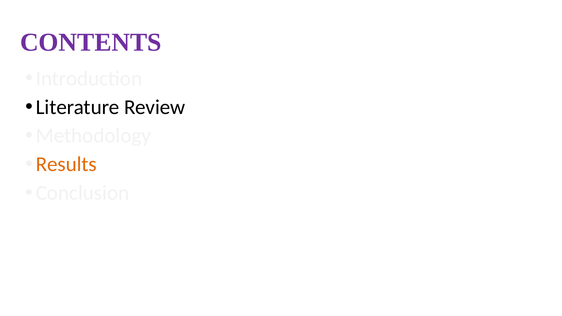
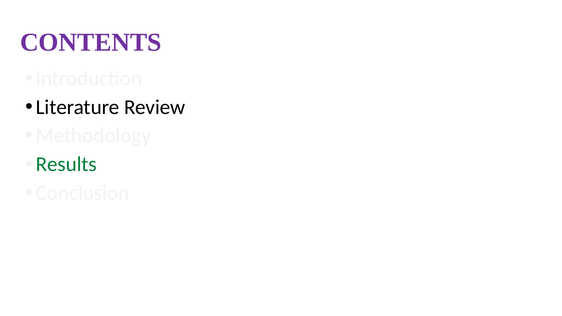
Results colour: orange -> green (66, 164)
